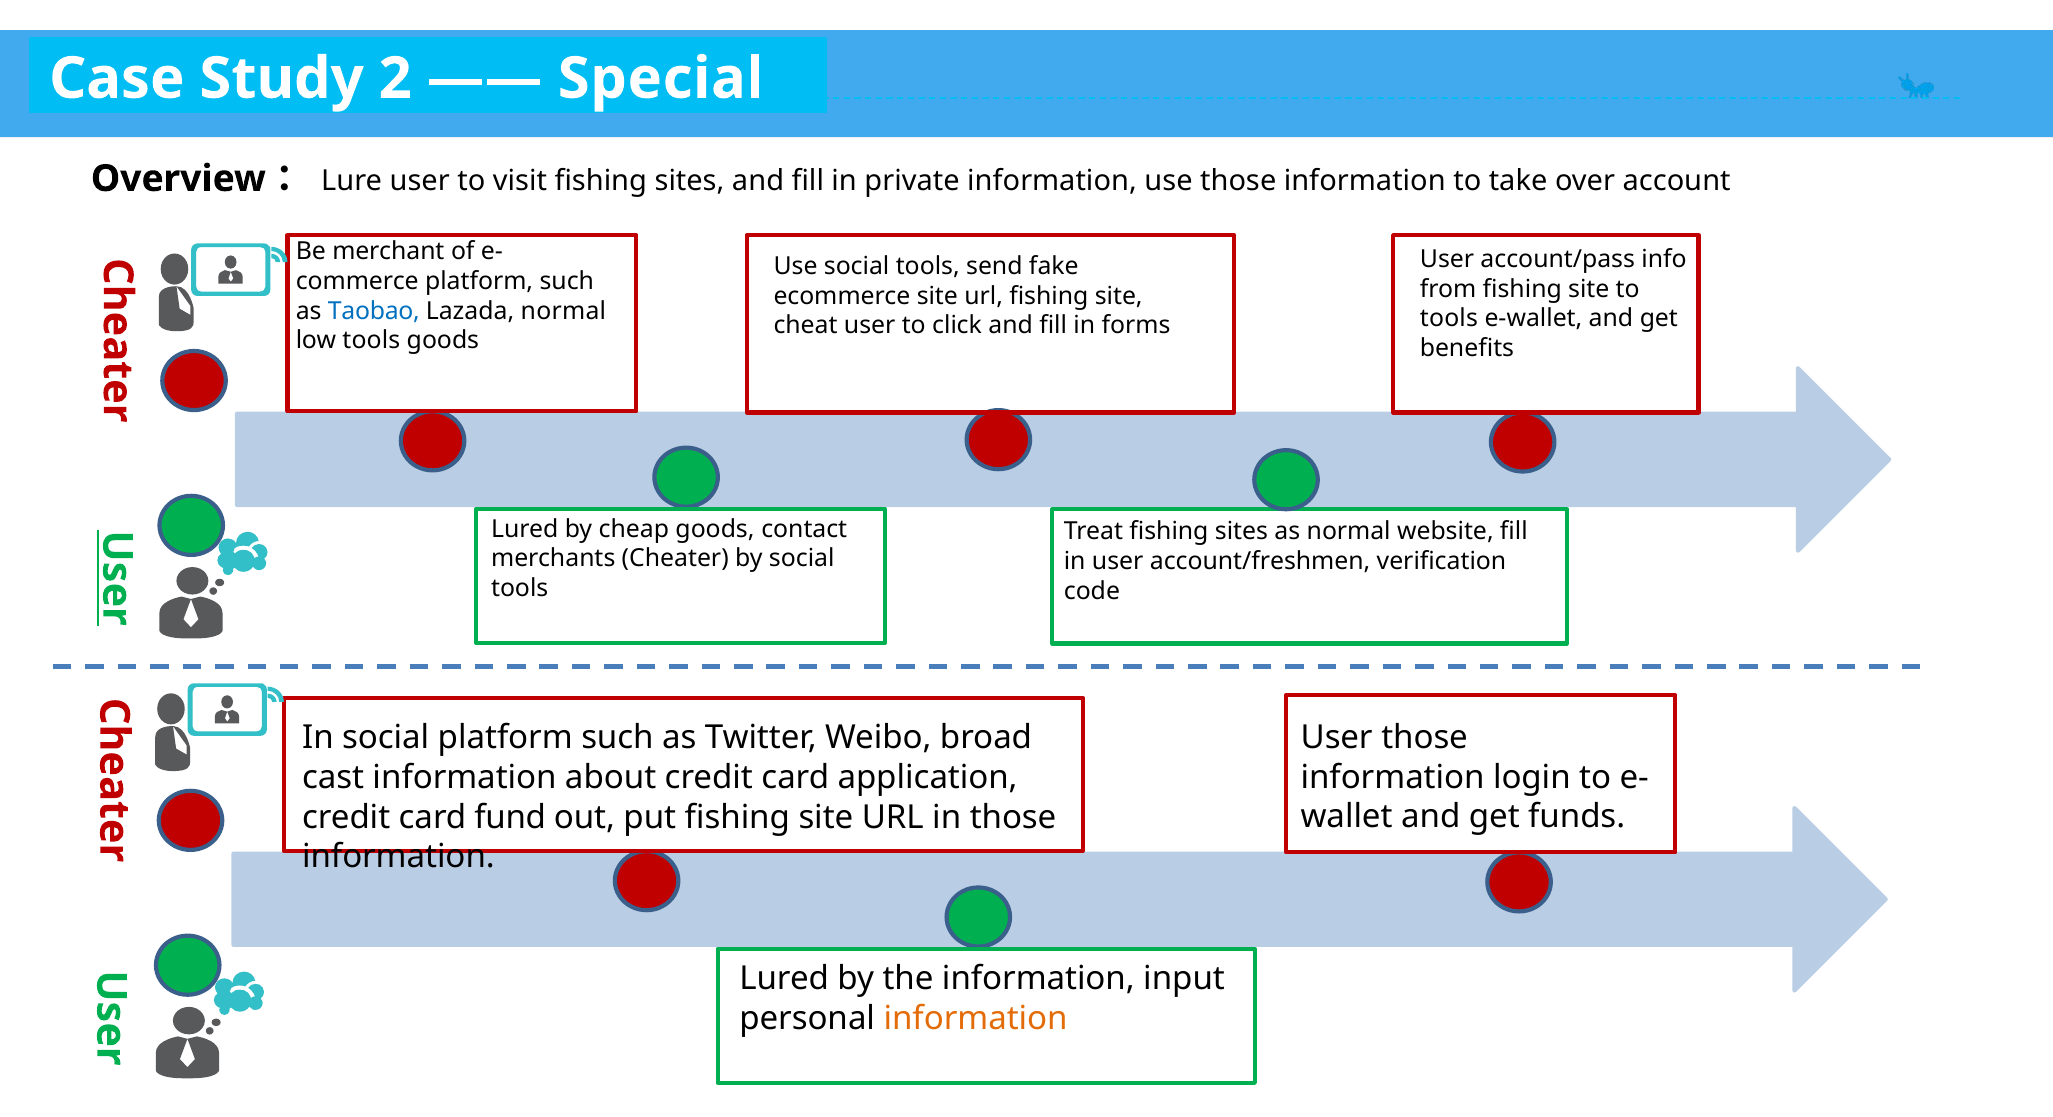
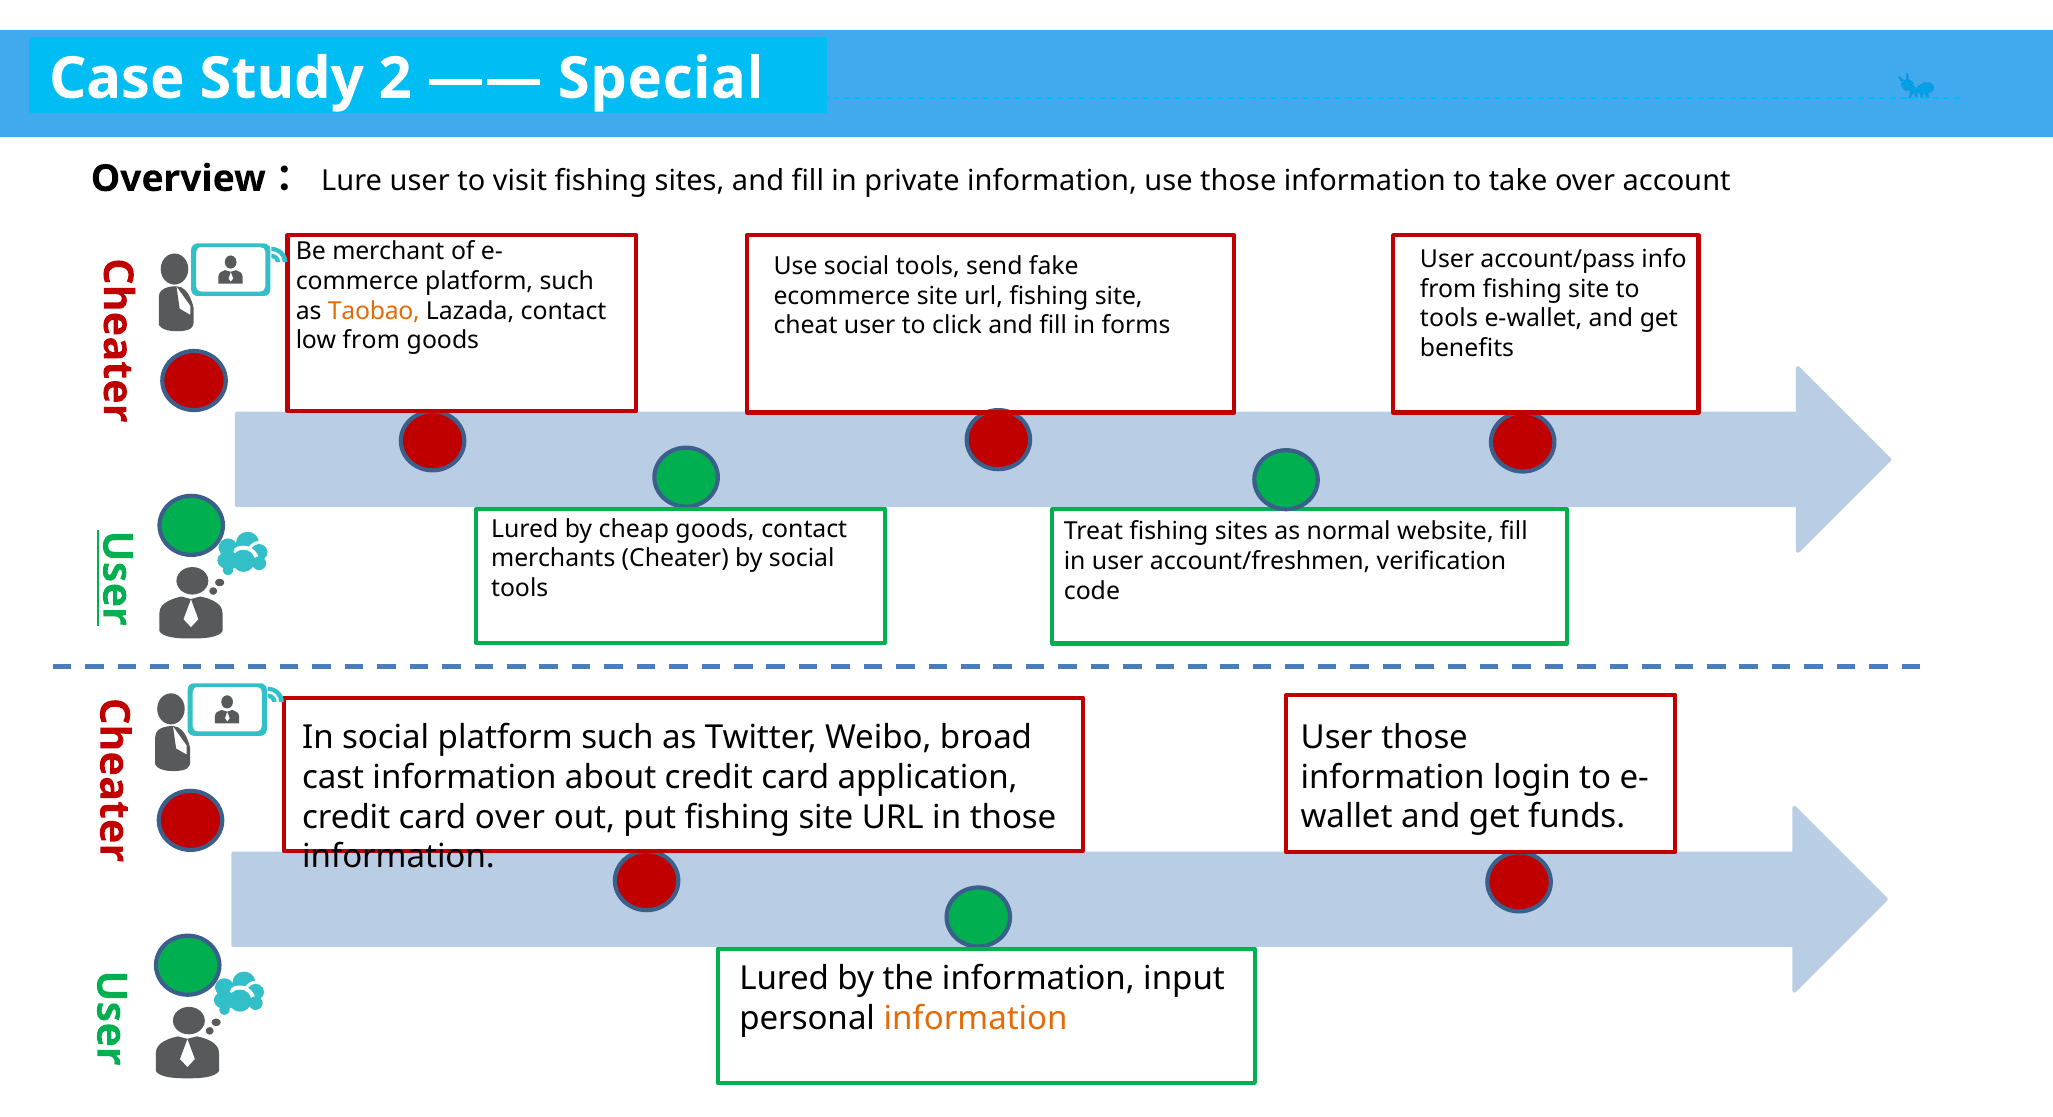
Taobao colour: blue -> orange (374, 311)
Lazada normal: normal -> contact (564, 311)
low tools: tools -> from (371, 341)
card fund: fund -> over (510, 818)
